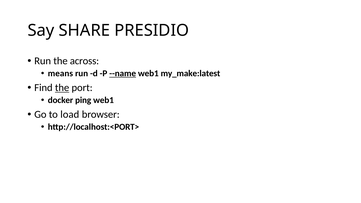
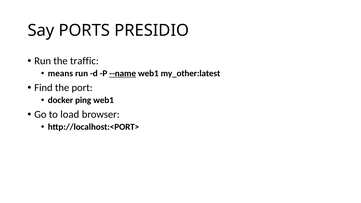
SHARE: SHARE -> PORTS (84, 30)
across: across -> traffic (84, 61)
my_make:latest: my_make:latest -> my_other:latest (190, 73)
the underline: present -> none (62, 88)
